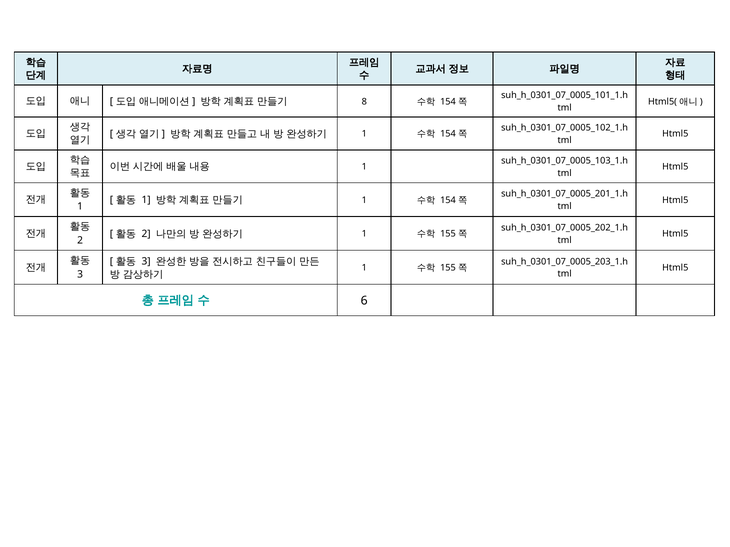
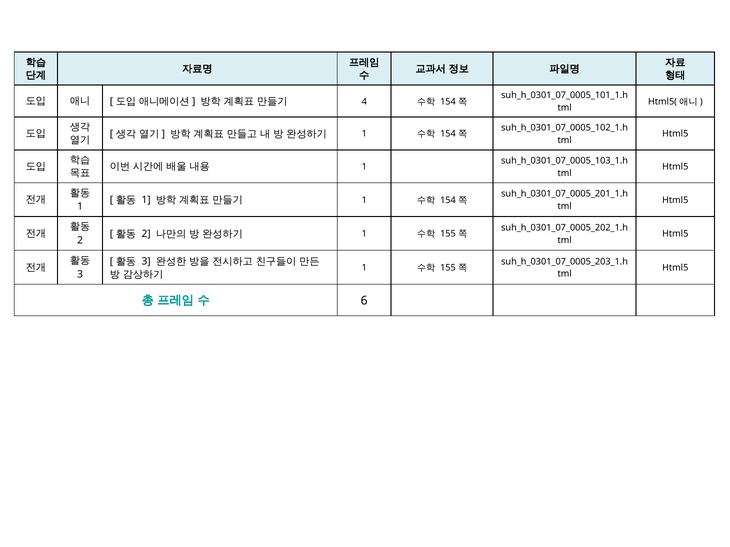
8: 8 -> 4 (364, 102)
